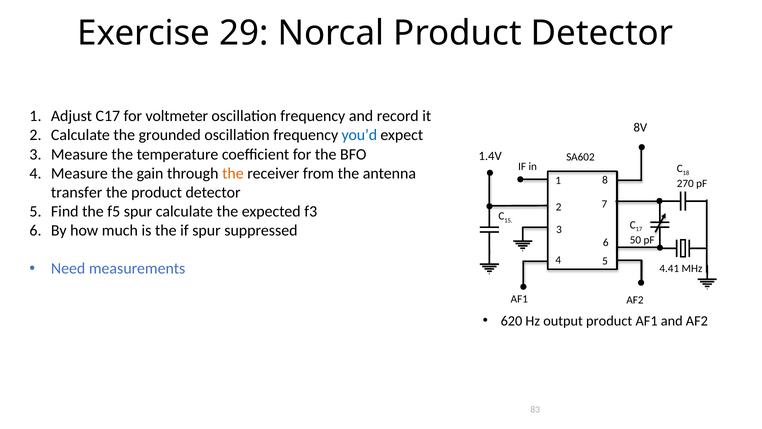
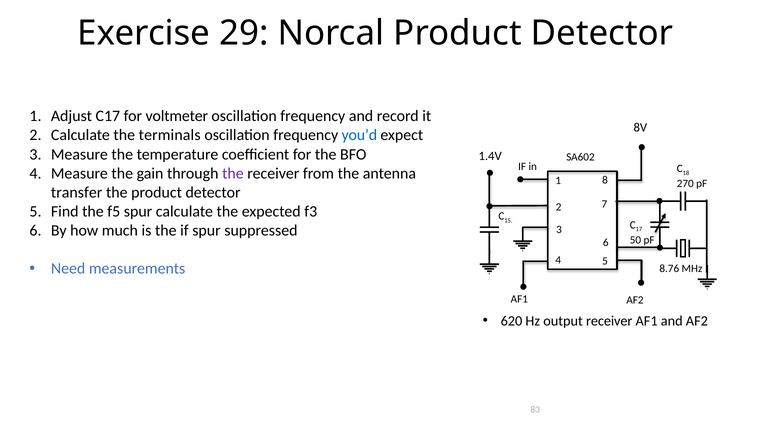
grounded: grounded -> terminals (170, 135)
the colour: orange -> purple (233, 173)
4.41: 4.41 -> 8.76 (669, 268)
output product: product -> receiver (609, 321)
